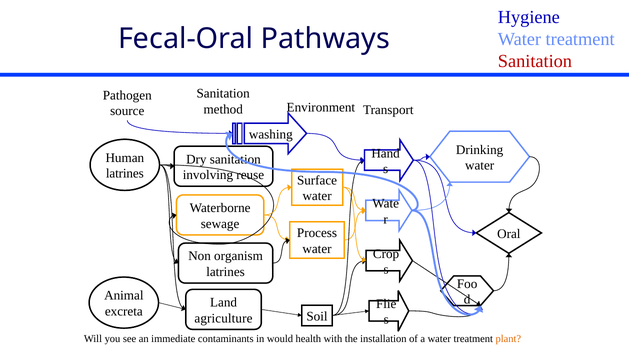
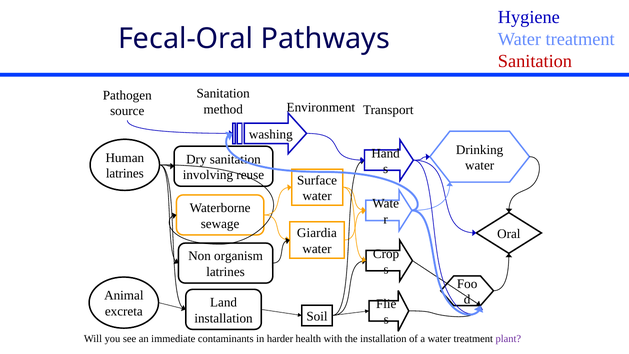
Process: Process -> Giardia (317, 233)
agriculture: agriculture -> installation (224, 318)
would: would -> harder (280, 338)
plant colour: orange -> purple (508, 338)
